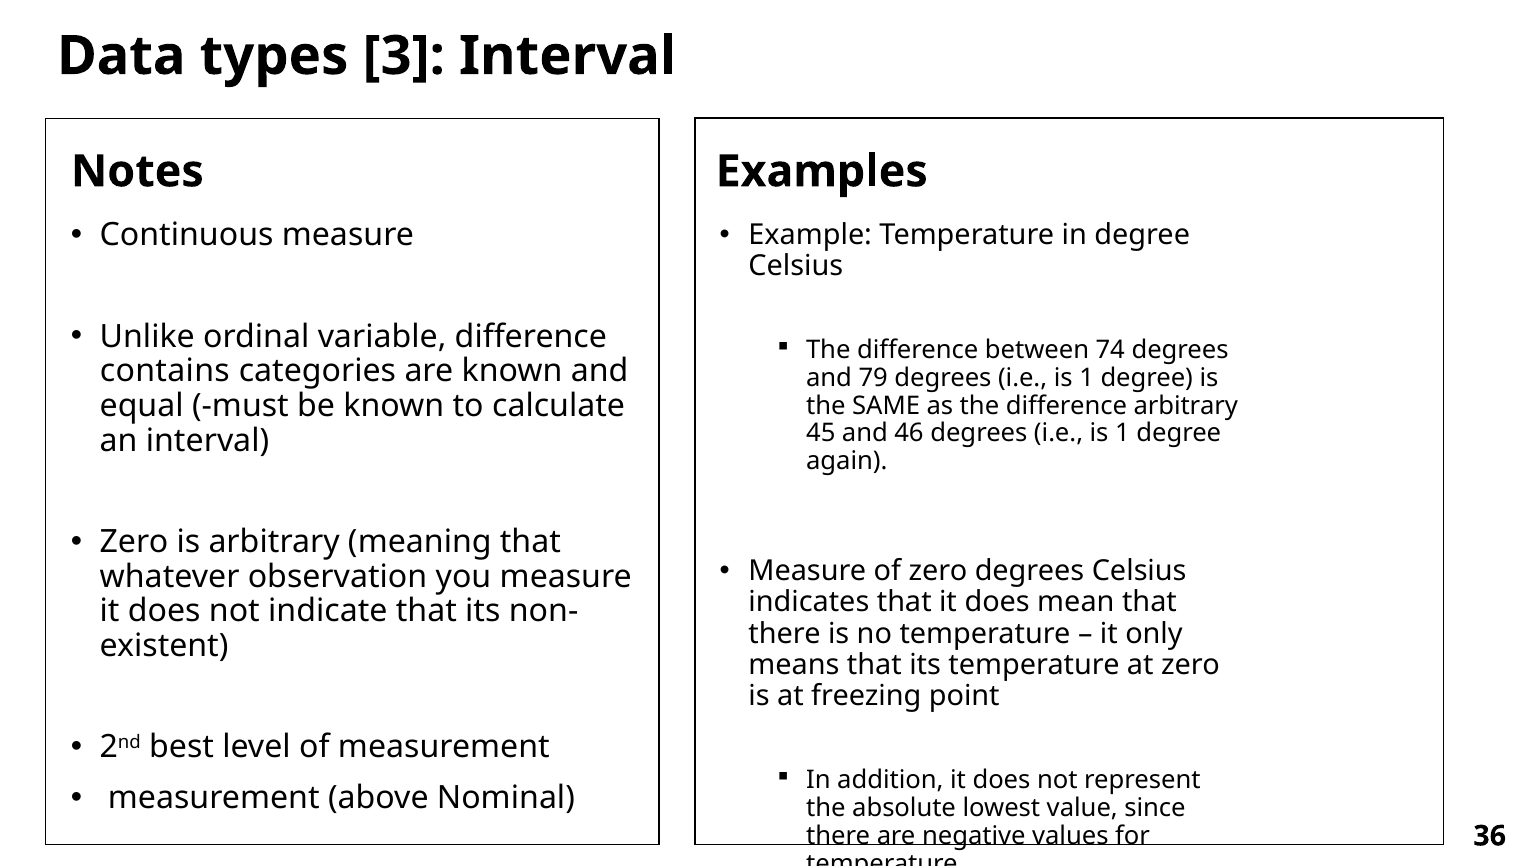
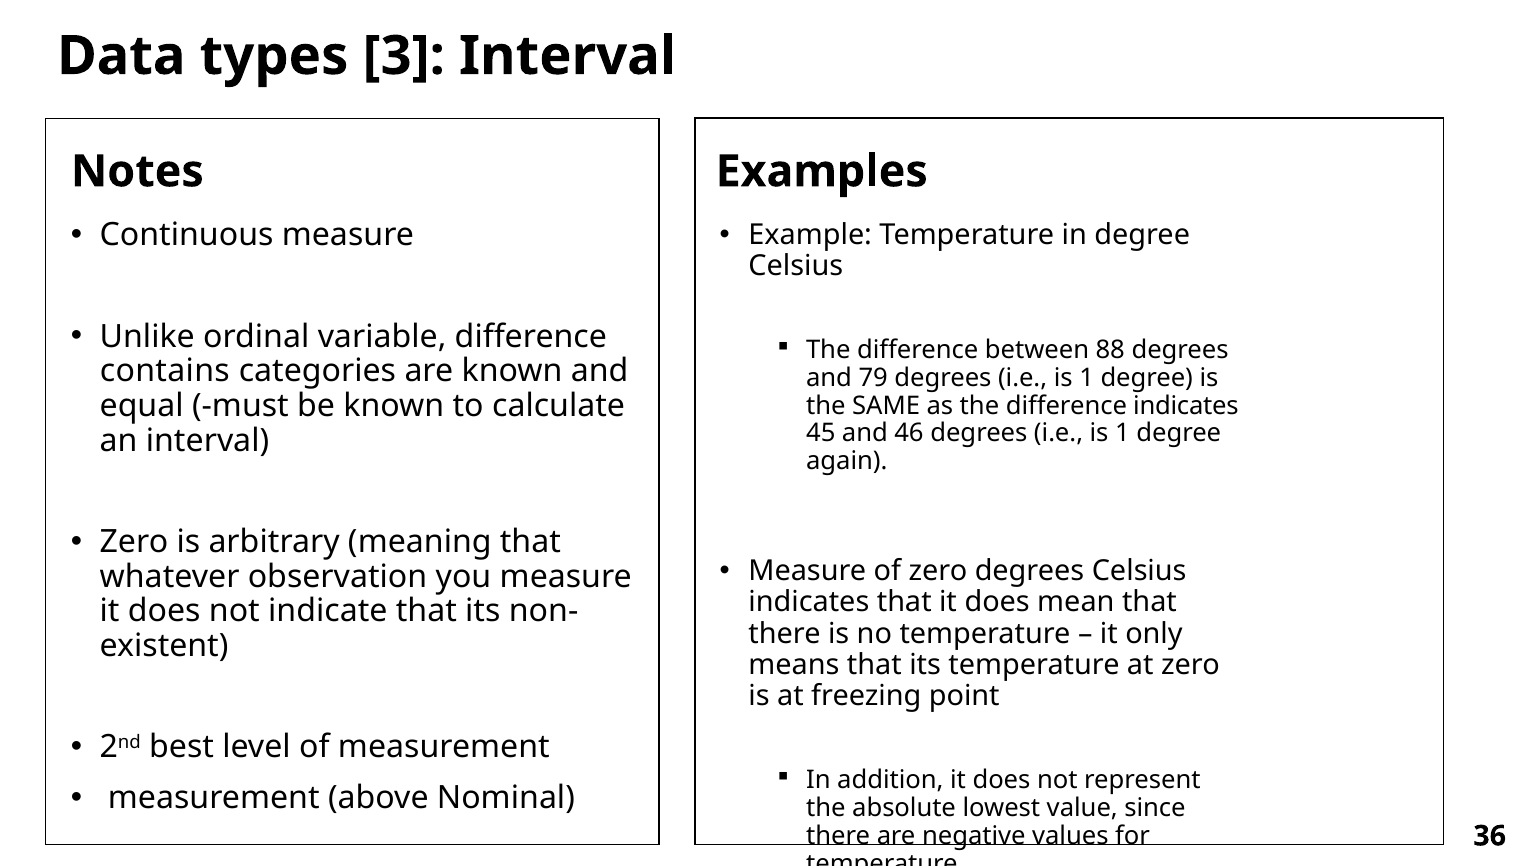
74: 74 -> 88 (1110, 350)
difference arbitrary: arbitrary -> indicates (1186, 406)
